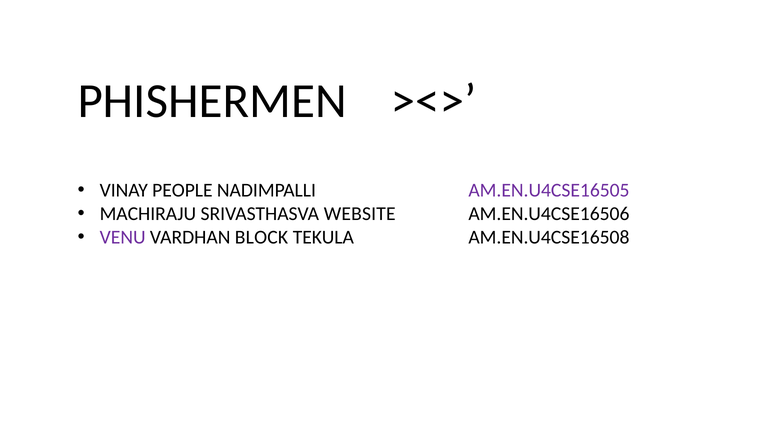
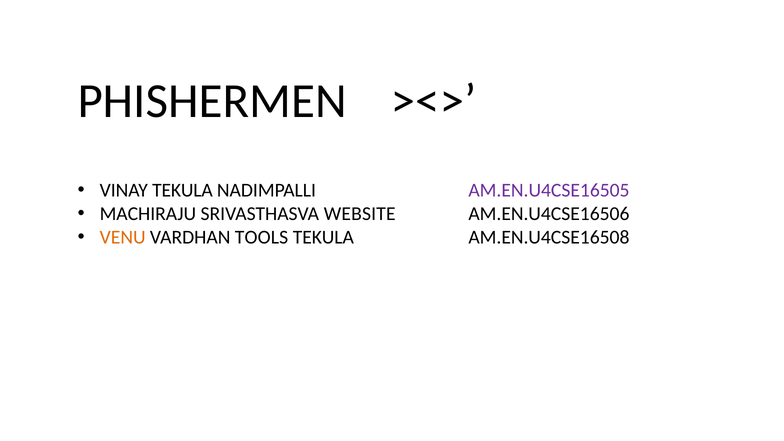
VINAY PEOPLE: PEOPLE -> TEKULA (182, 190)
VENU colour: purple -> orange (123, 237)
BLOCK: BLOCK -> TOOLS (262, 237)
